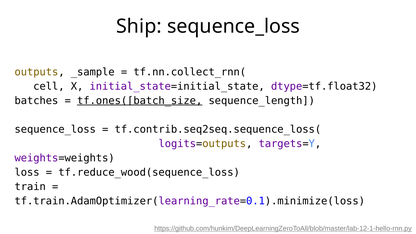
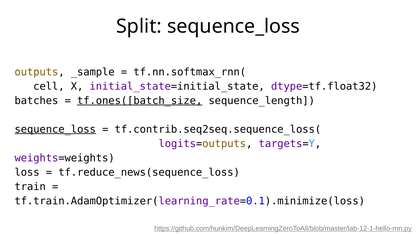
Ship: Ship -> Split (139, 26)
tf.nn.collect_rnn(: tf.nn.collect_rnn( -> tf.nn.softmax_rnn( (190, 72)
sequence_loss underline: none -> present (55, 129)
tf.reduce_wood(sequence_loss: tf.reduce_wood(sequence_loss -> tf.reduce_news(sequence_loss (149, 172)
